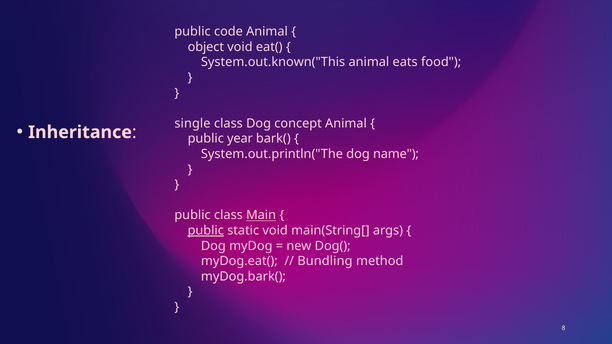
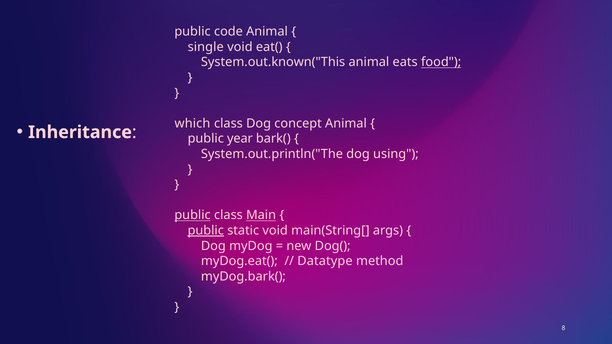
object: object -> single (206, 47)
food underline: none -> present (441, 62)
single: single -> which (192, 124)
name: name -> using (396, 154)
public underline: none -> present (193, 215)
Bundling: Bundling -> Datatype (325, 261)
